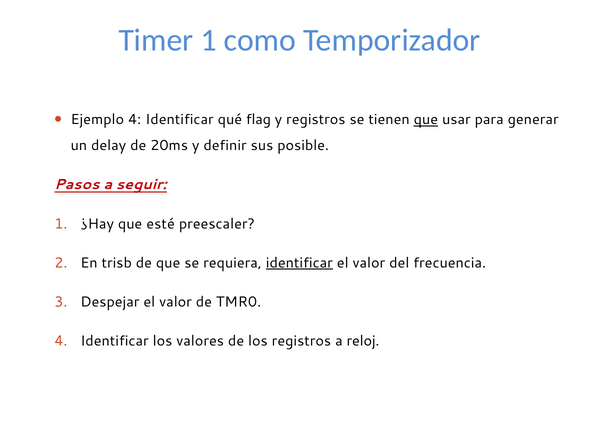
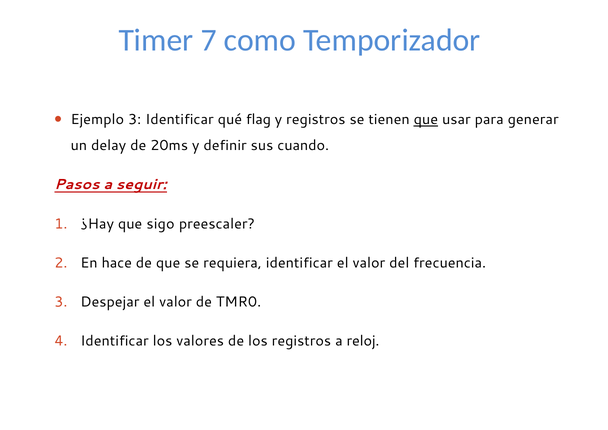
Timer 1: 1 -> 7 (209, 40)
Ejemplo 4: 4 -> 3 (135, 120)
posible: posible -> cuando (303, 146)
esté: esté -> sigo (161, 224)
trisb: trisb -> hace (117, 263)
identificar underline: present -> none (299, 263)
